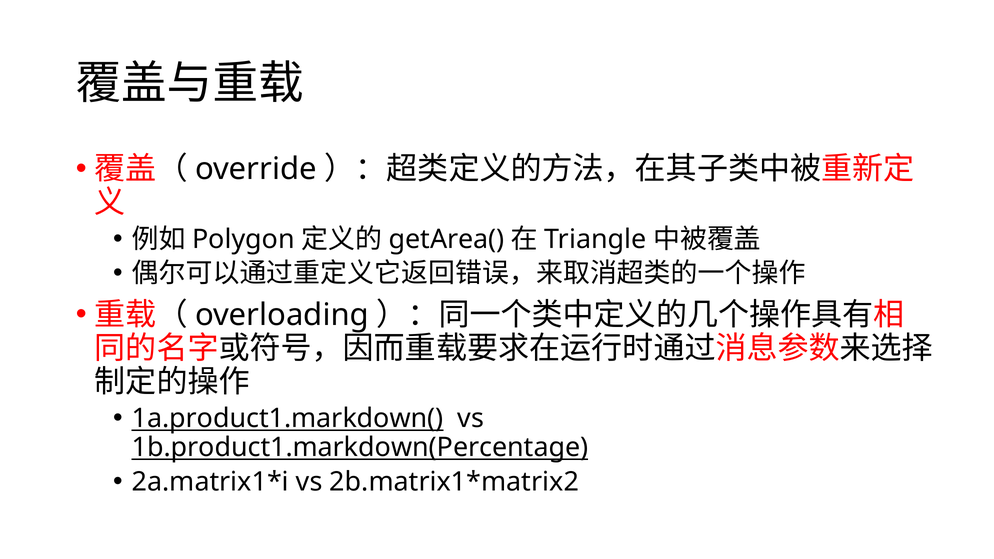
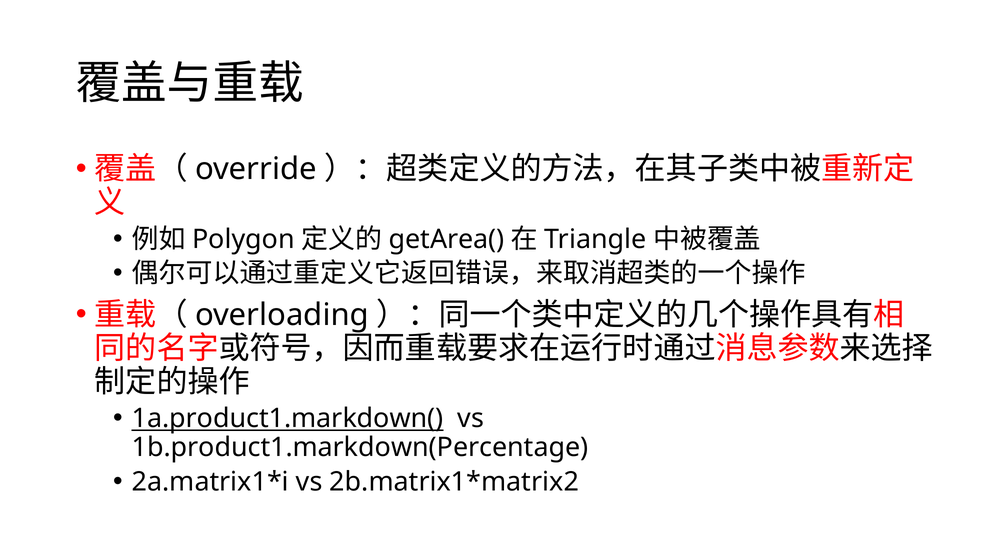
1b.product1.markdown(Percentage underline: present -> none (360, 448)
